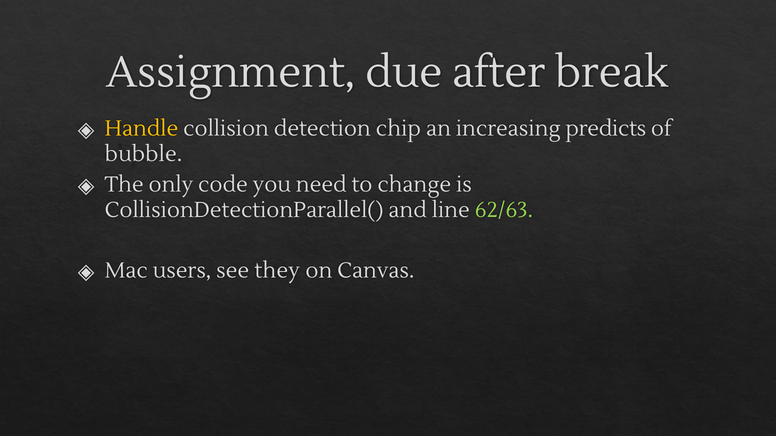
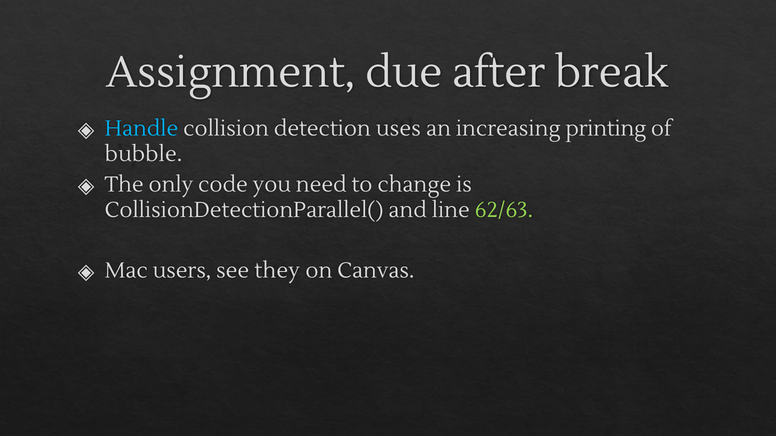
Handle colour: yellow -> light blue (141, 129)
chip: chip -> uses (398, 129)
predicts: predicts -> printing (606, 129)
